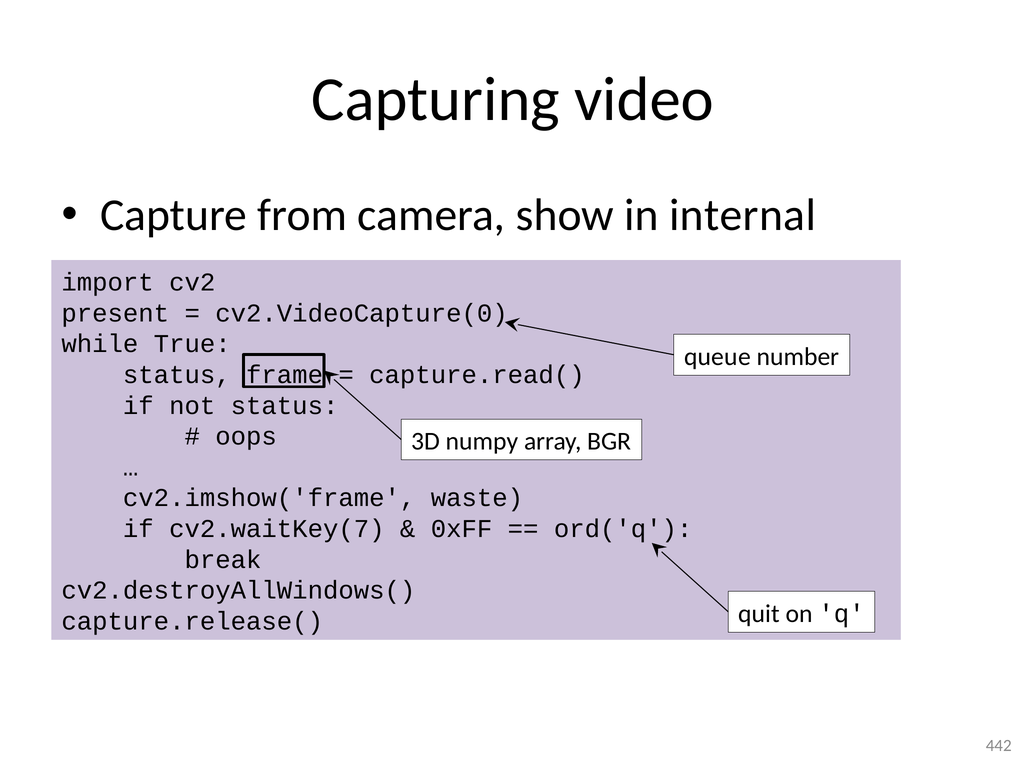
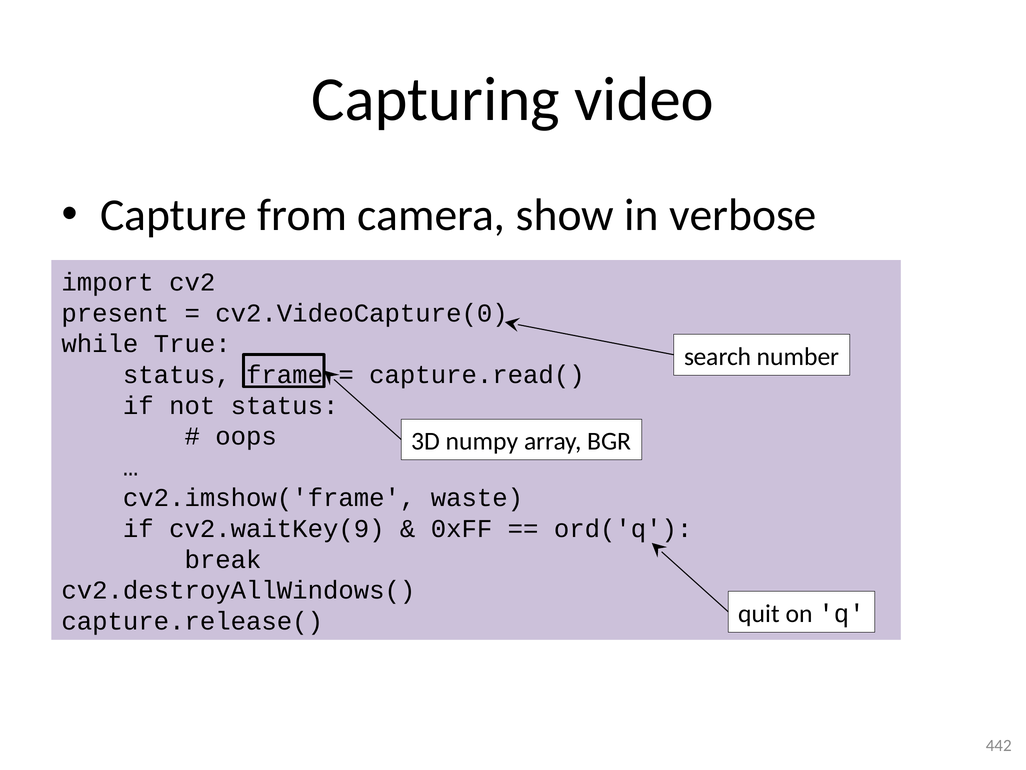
internal: internal -> verbose (743, 215)
queue: queue -> search (718, 356)
cv2.waitKey(7: cv2.waitKey(7 -> cv2.waitKey(9 (277, 528)
